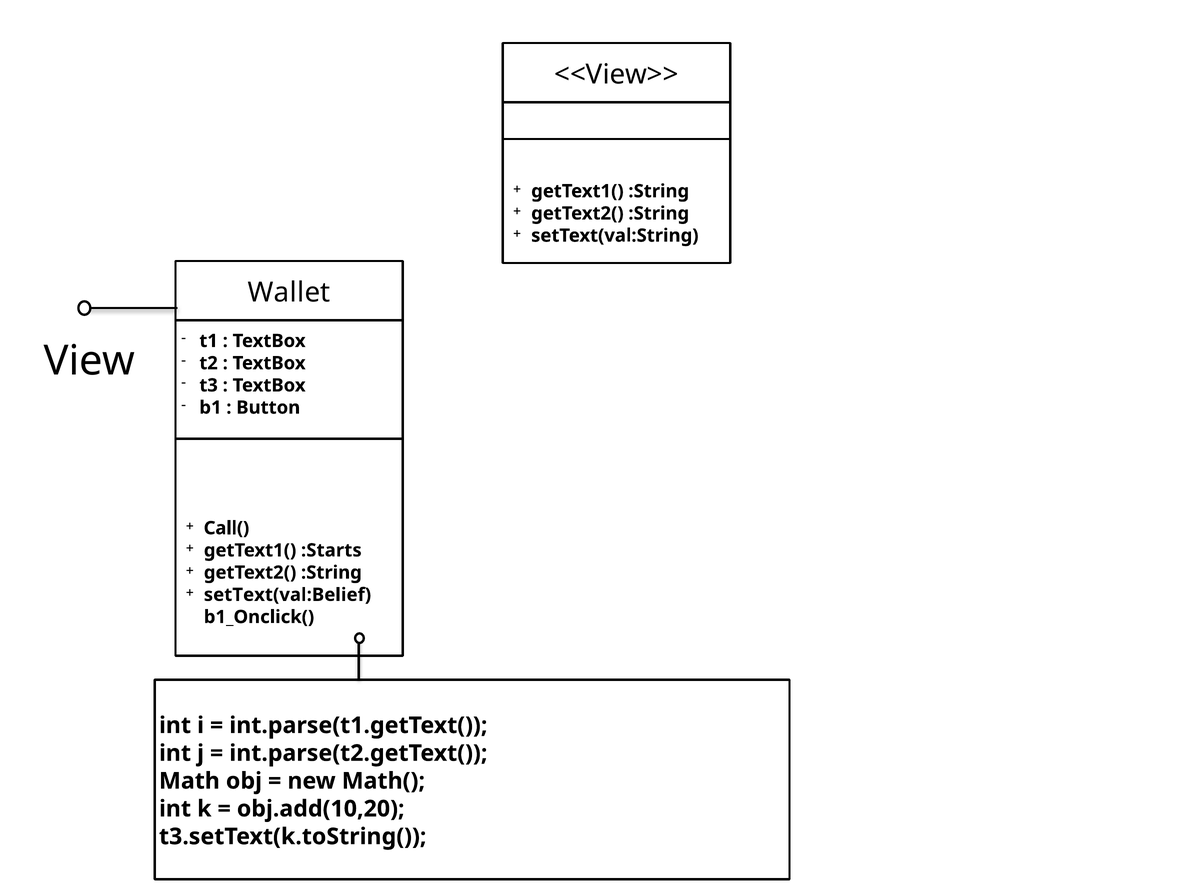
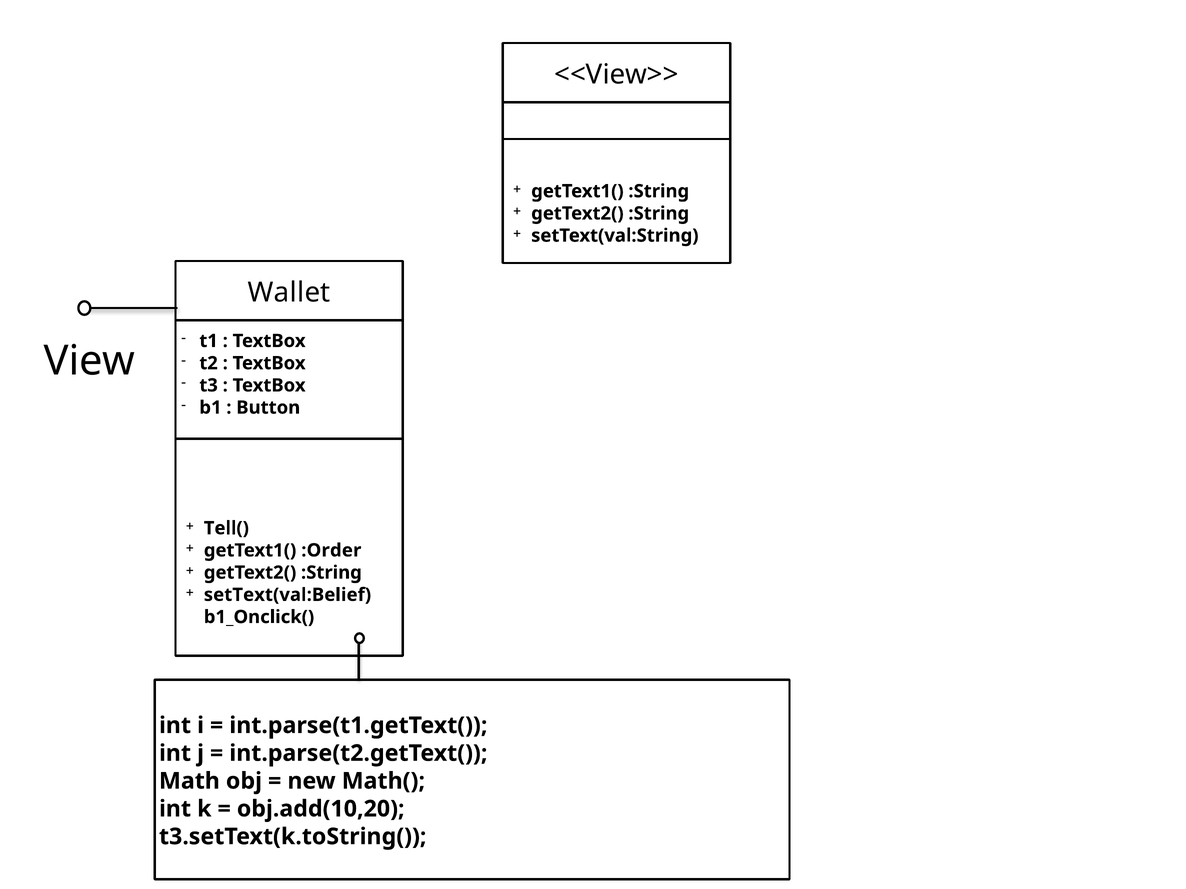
Call(: Call( -> Tell( (226, 528)
:Starts: :Starts -> :Order (331, 551)
